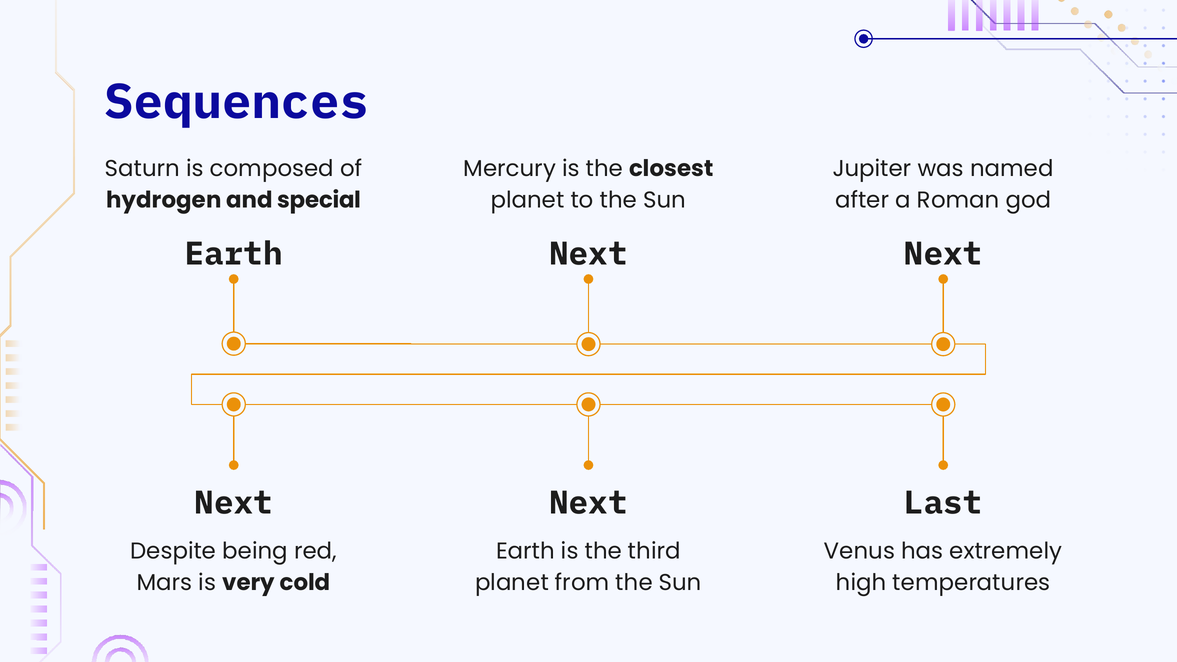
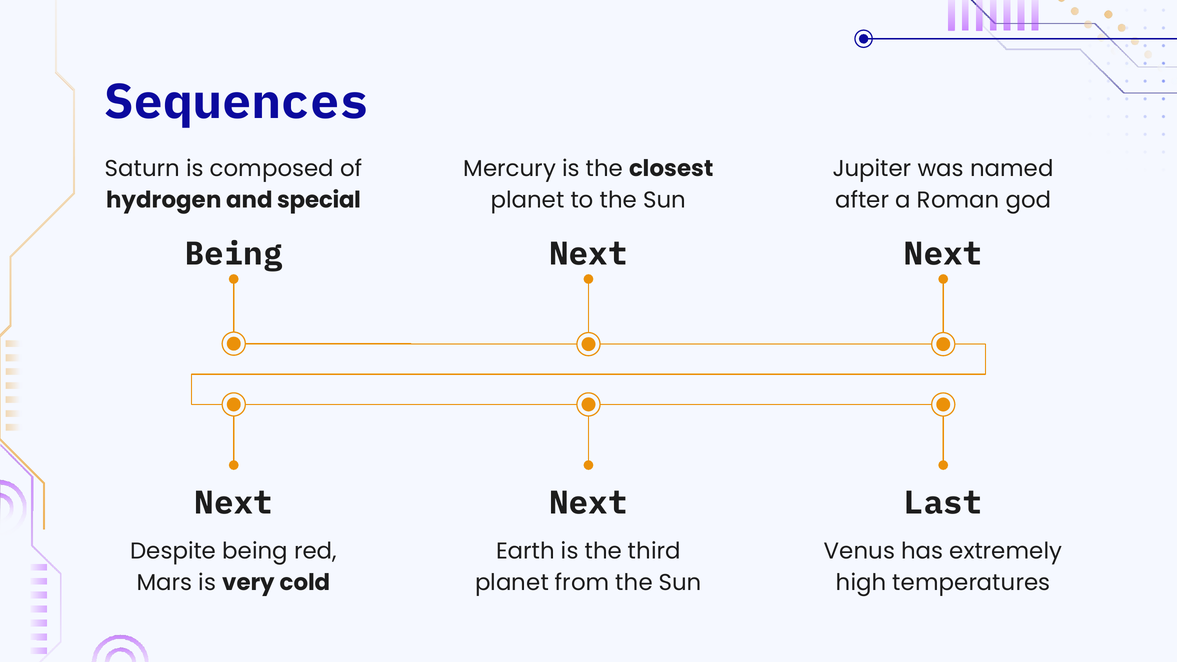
Earth: Earth -> Being (234, 254)
